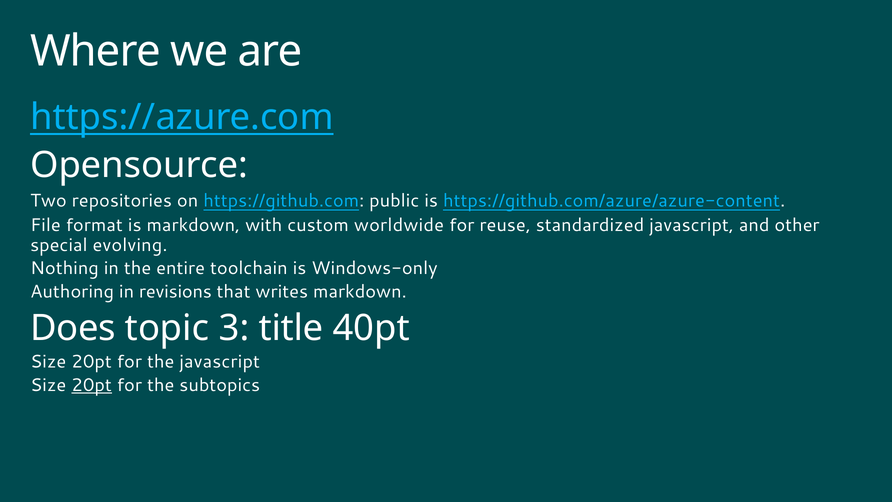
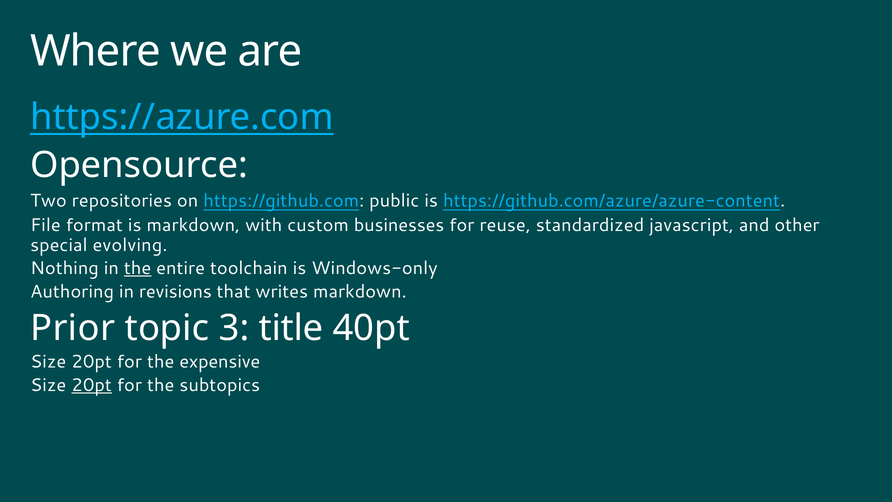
worldwide: worldwide -> businesses (399, 225)
the underline: none -> present (138, 268)
Does: Does -> Prior (73, 328)
the javascript: javascript -> expensive (220, 361)
